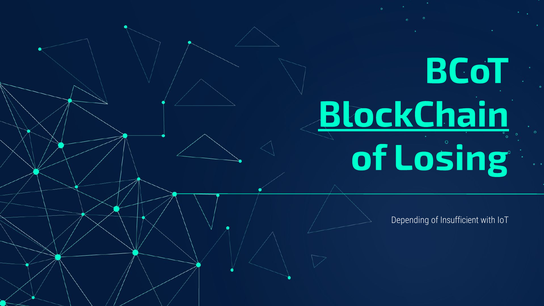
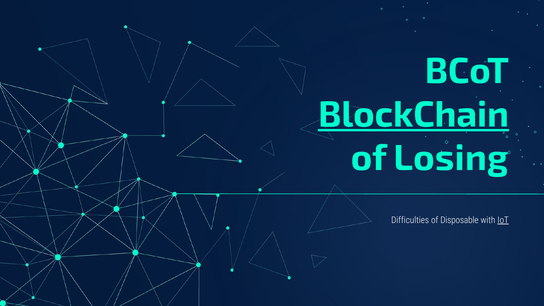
Depending: Depending -> Difficulties (410, 220)
Insufficient: Insufficient -> Disposable (459, 220)
IoT underline: none -> present (503, 220)
